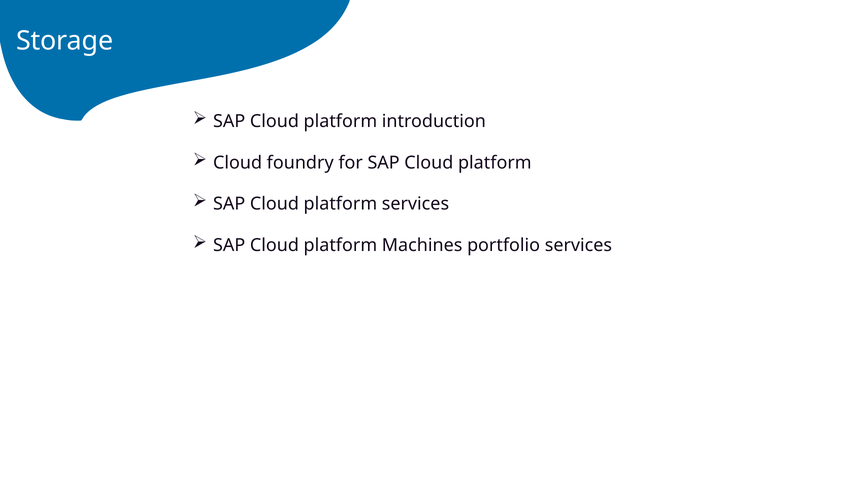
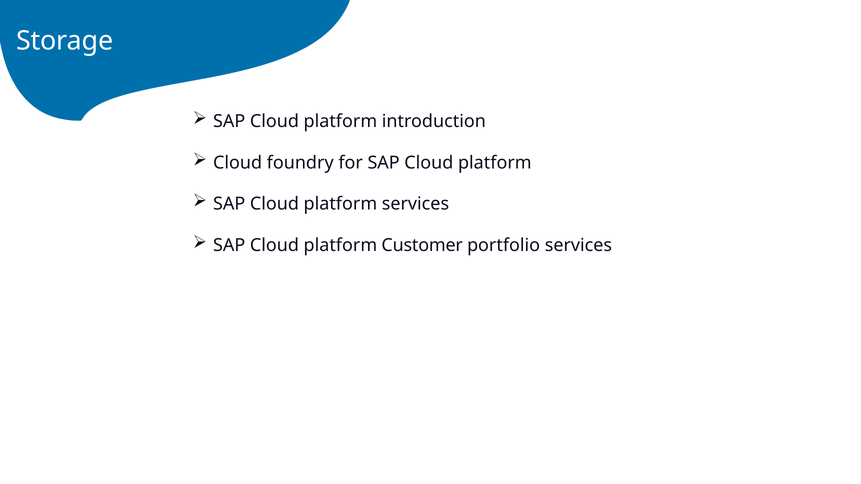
Machines: Machines -> Customer (422, 245)
